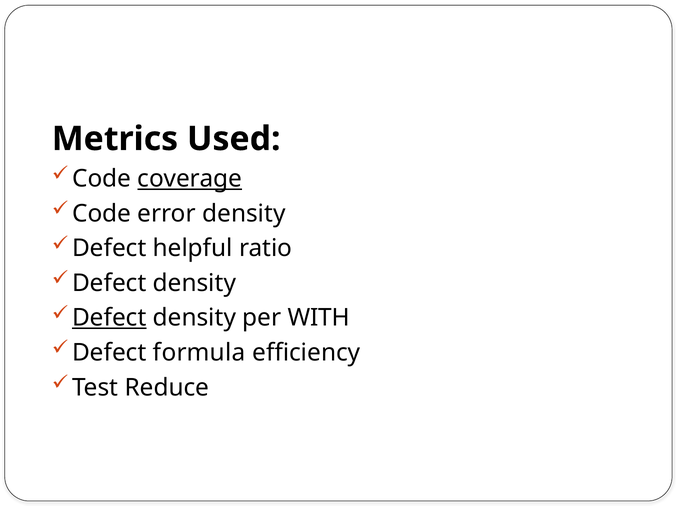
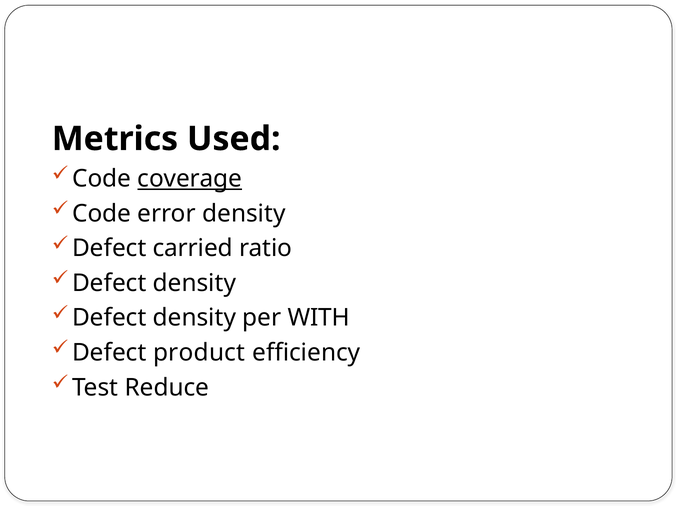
helpful: helpful -> carried (193, 248)
Defect underline: present -> none (109, 318)
formula: formula -> product (199, 353)
